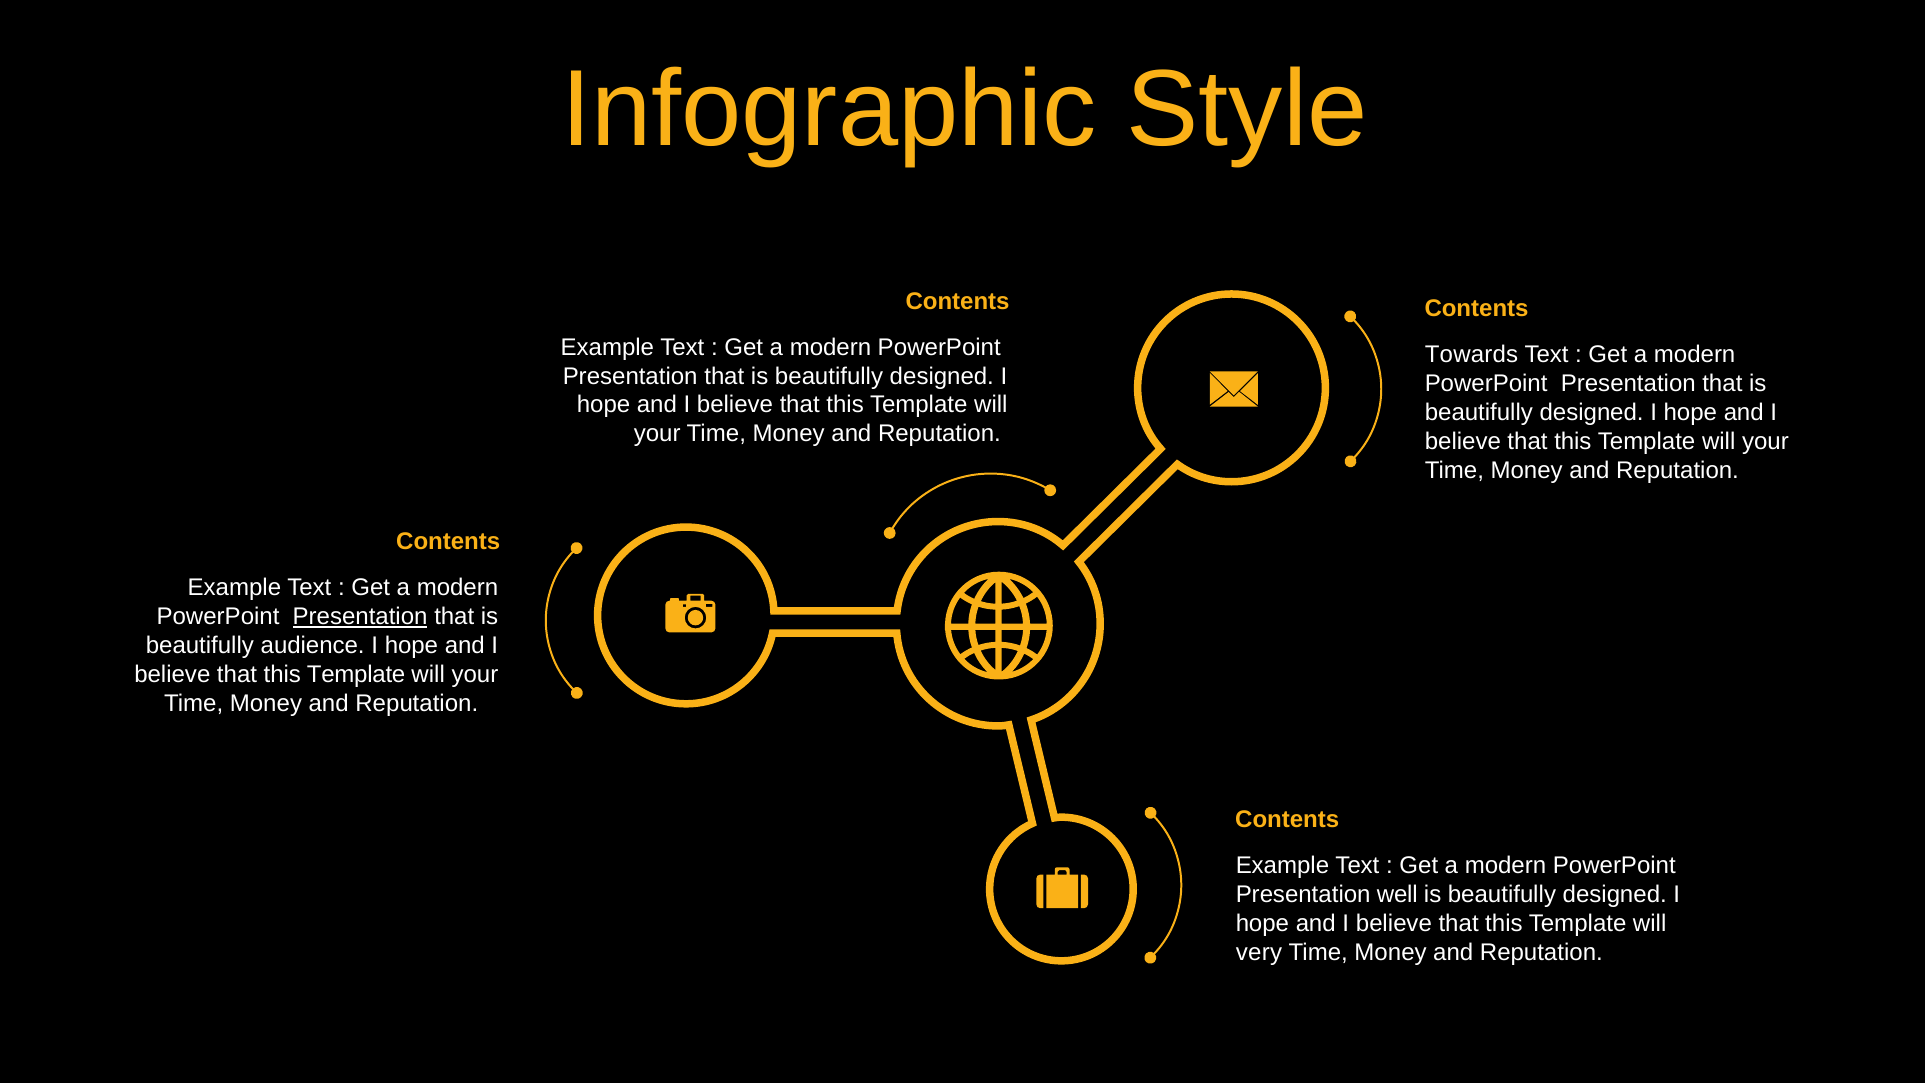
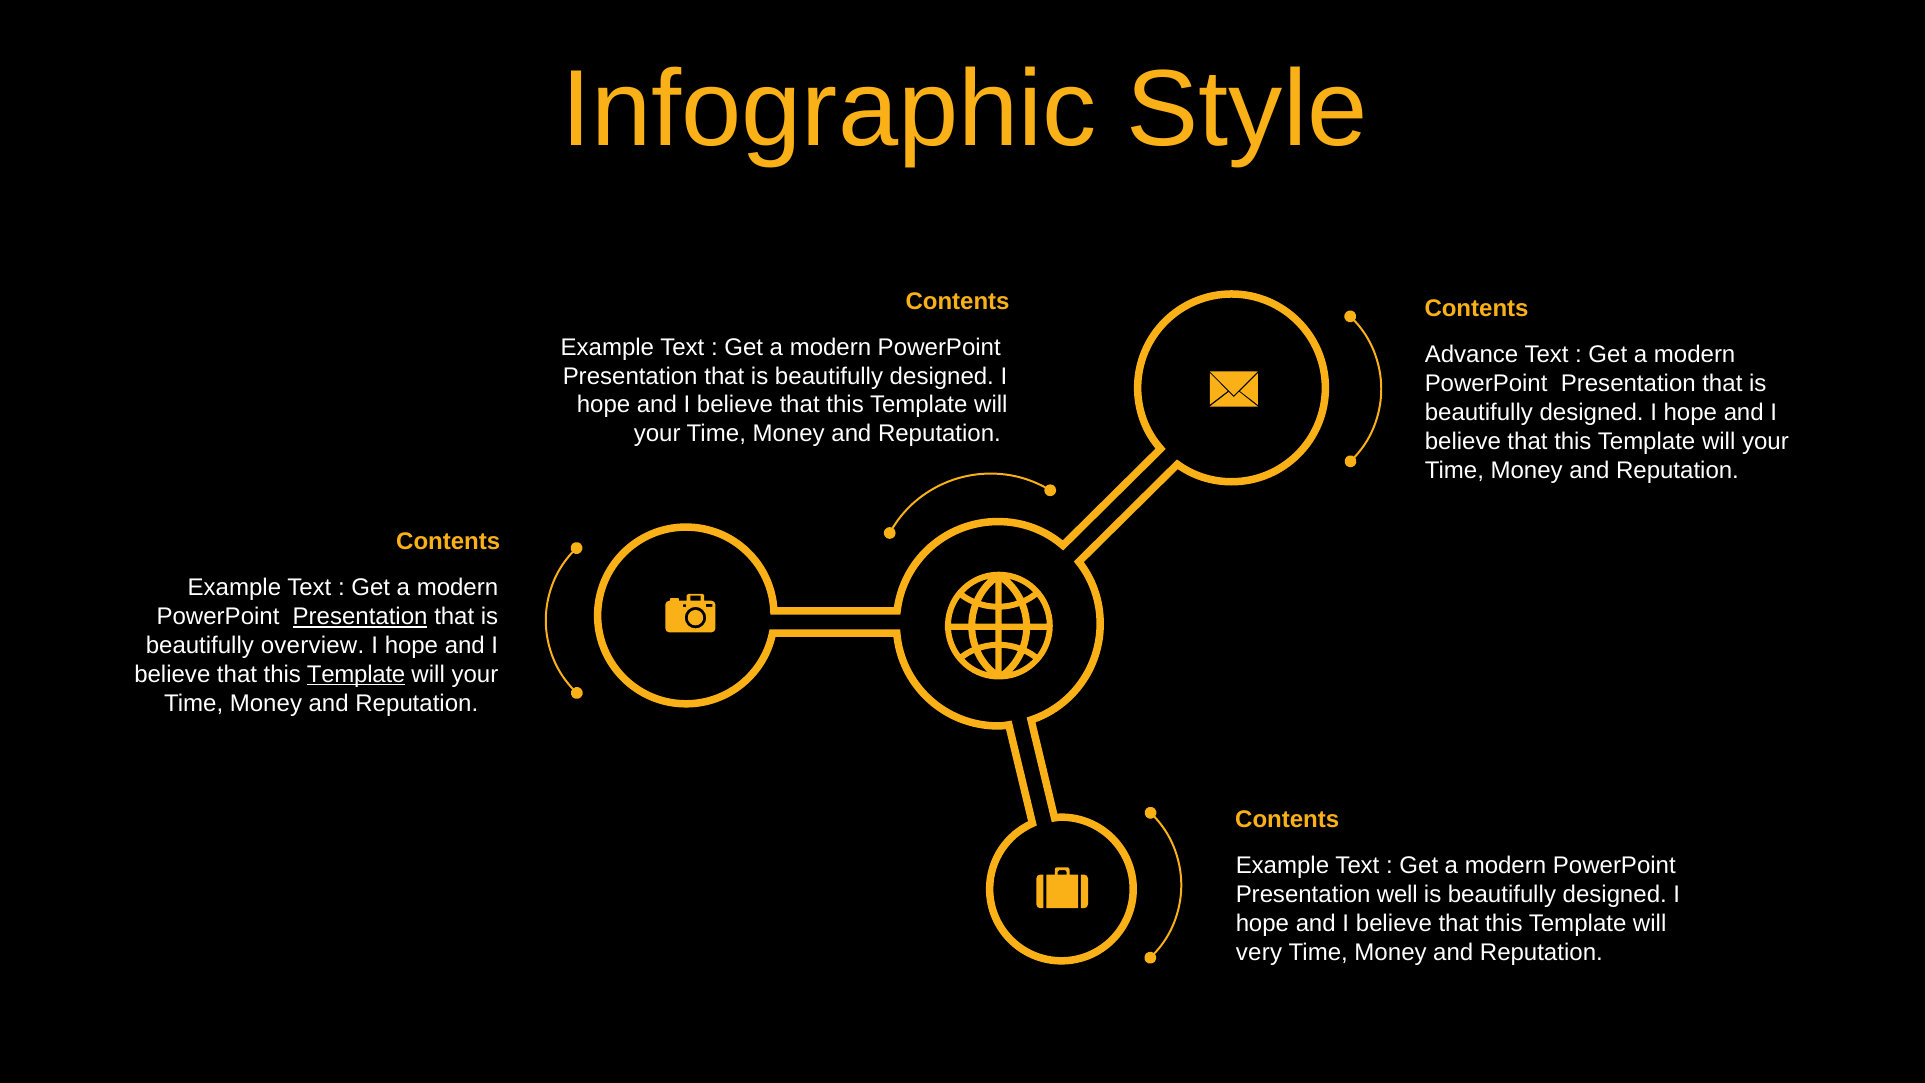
Towards: Towards -> Advance (1472, 355)
audience: audience -> overview (313, 645)
Template underline: none -> present (356, 674)
